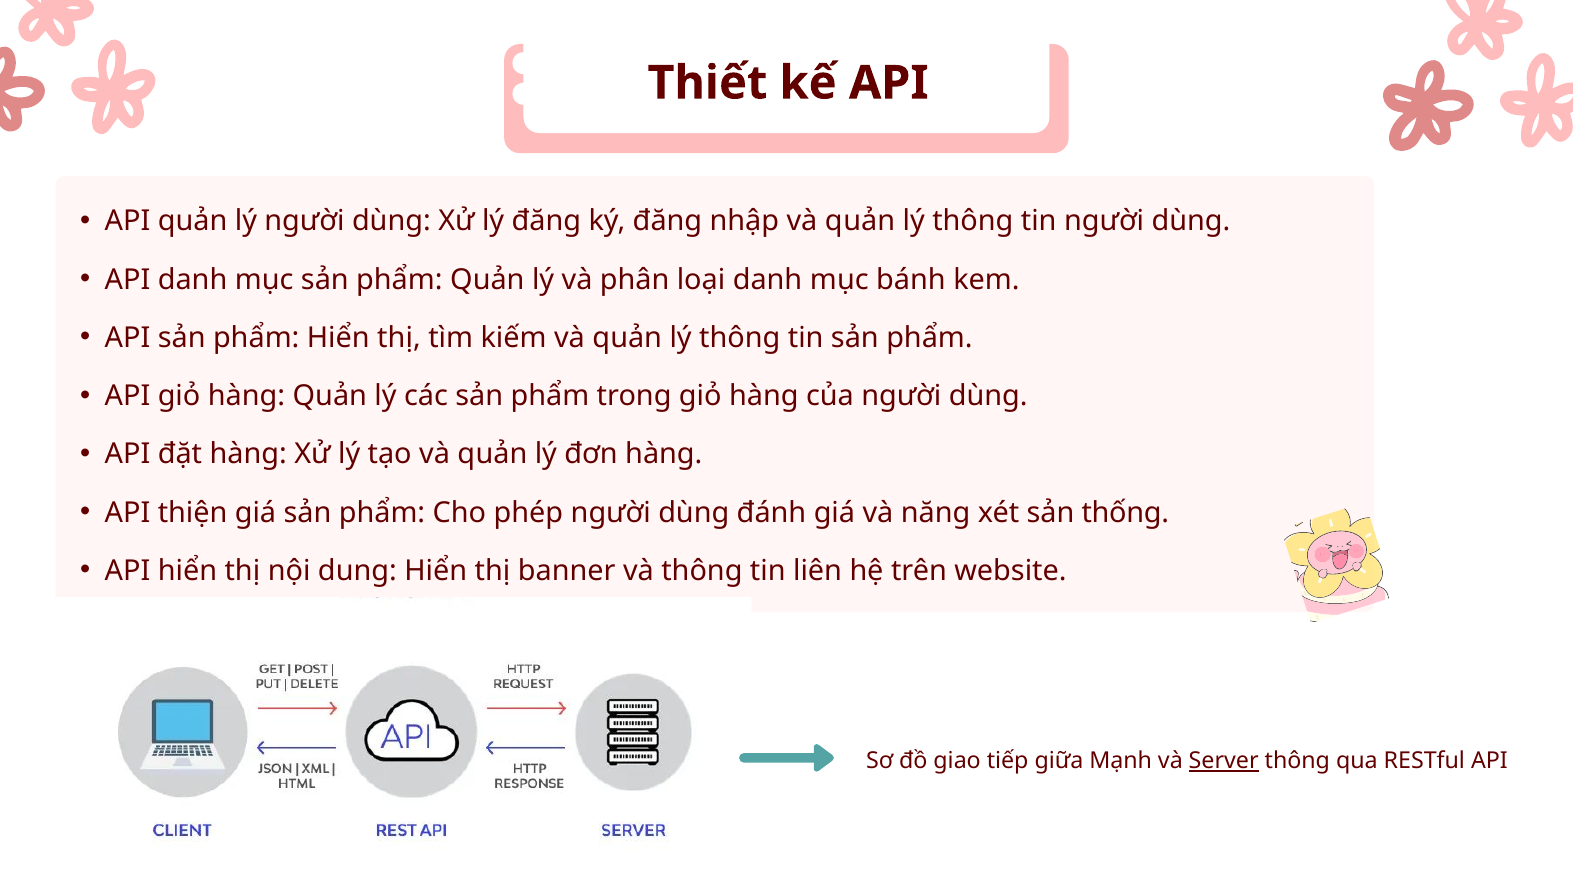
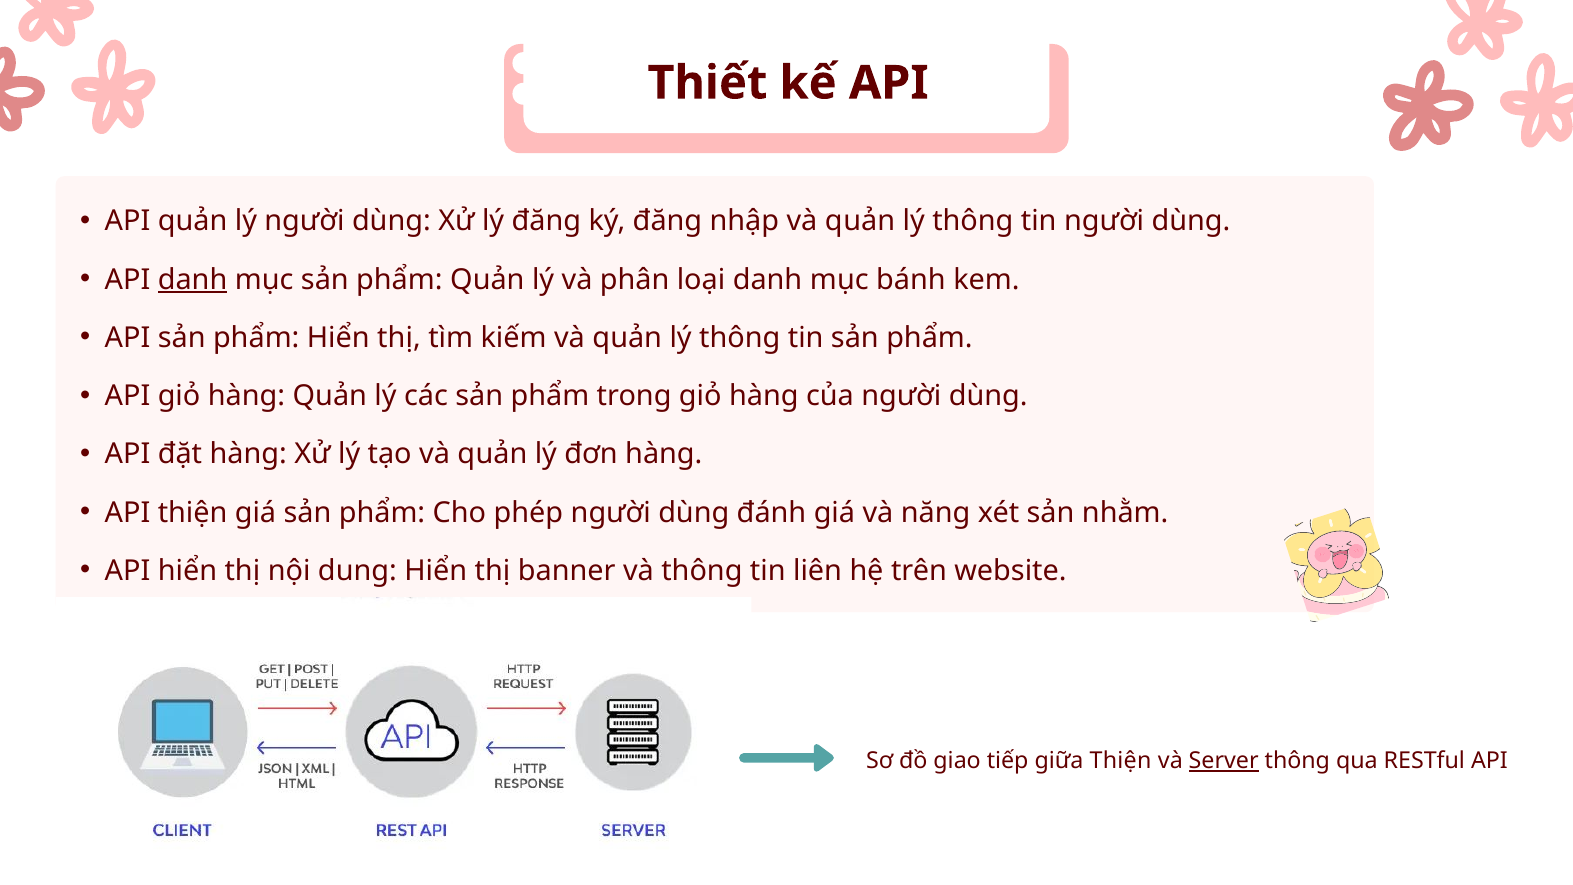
danh underline: none -> present (193, 280)
thống: thống -> nhằm (1125, 513)
giữa Mạnh: Mạnh -> Thiện (1121, 761)
